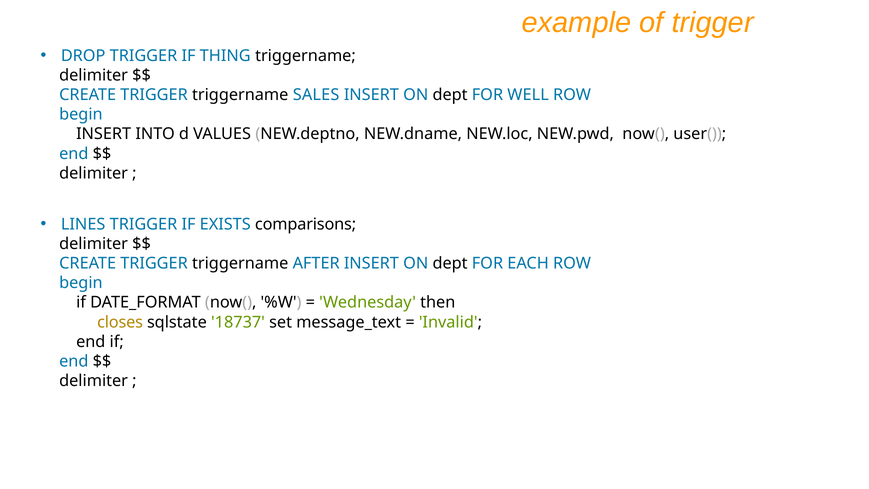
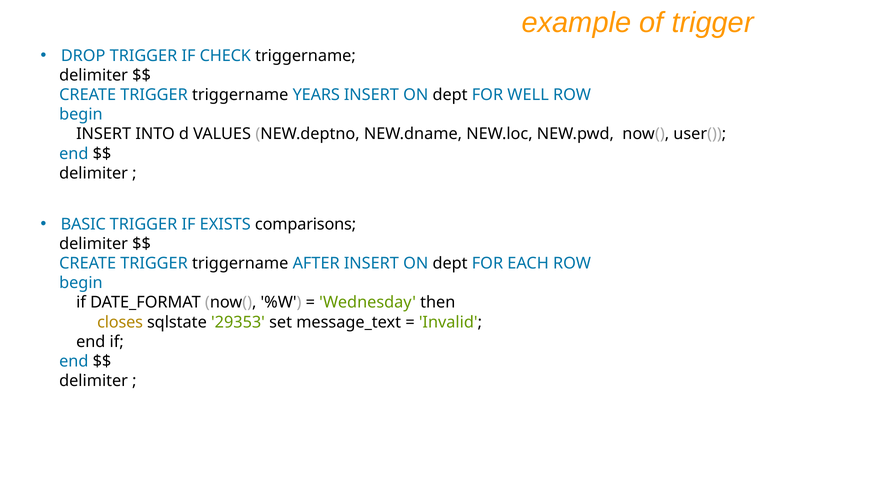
THING: THING -> CHECK (225, 56)
SALES: SALES -> YEARS (316, 95)
LINES: LINES -> BASIC (83, 224)
18737: 18737 -> 29353 (238, 322)
